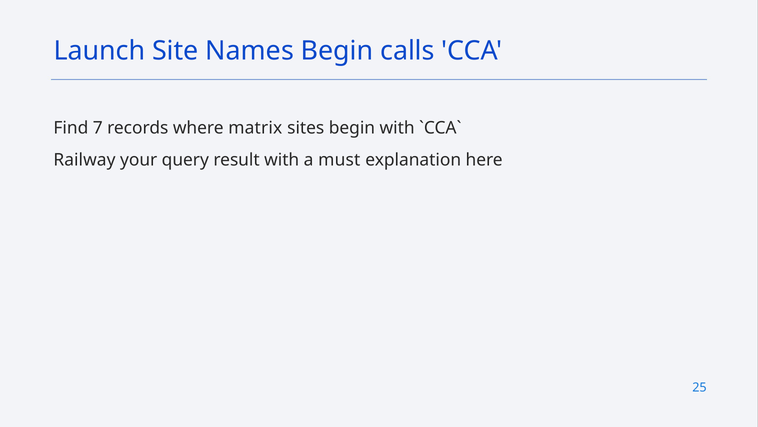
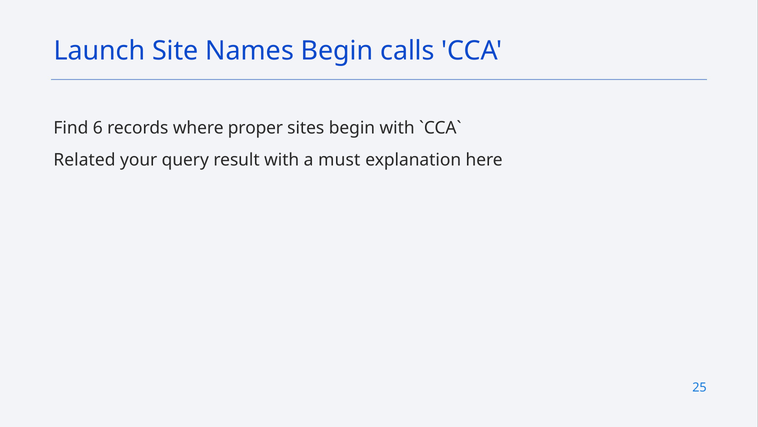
7: 7 -> 6 (98, 128)
matrix: matrix -> proper (255, 128)
Railway: Railway -> Related (84, 160)
